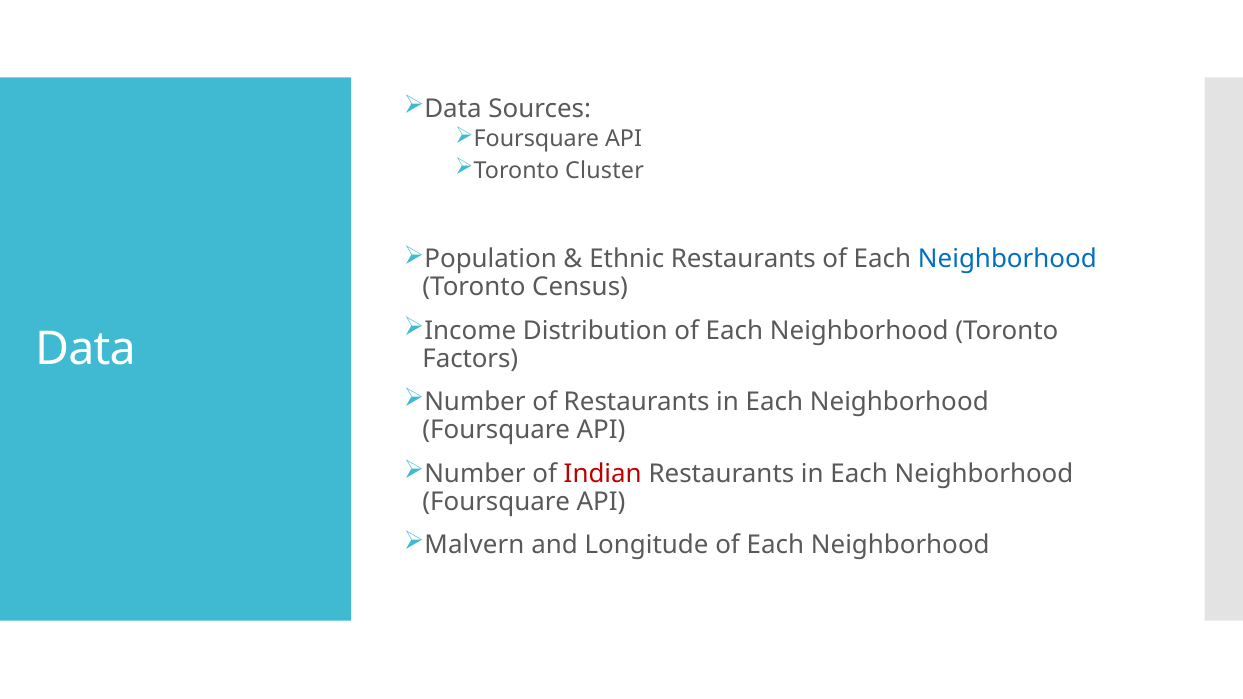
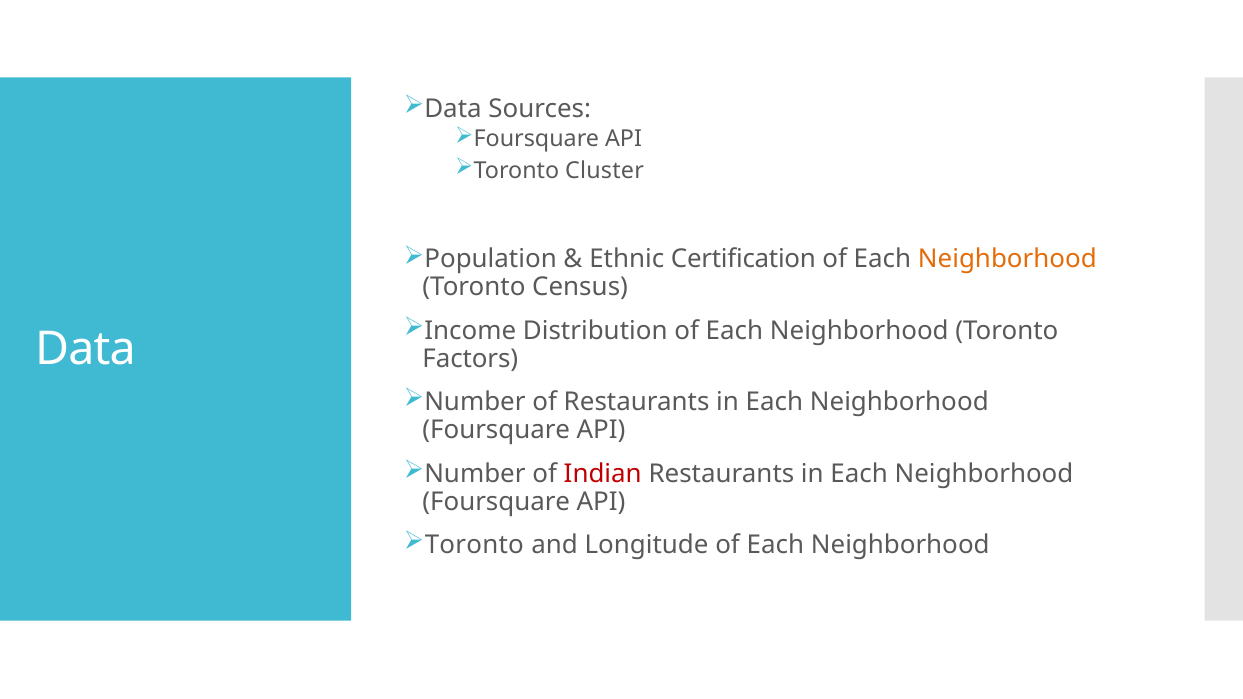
Ethnic Restaurants: Restaurants -> Certification (743, 259)
Neighborhood colour: blue -> orange (1007, 259)
Malvern: Malvern -> Toronto (474, 545)
